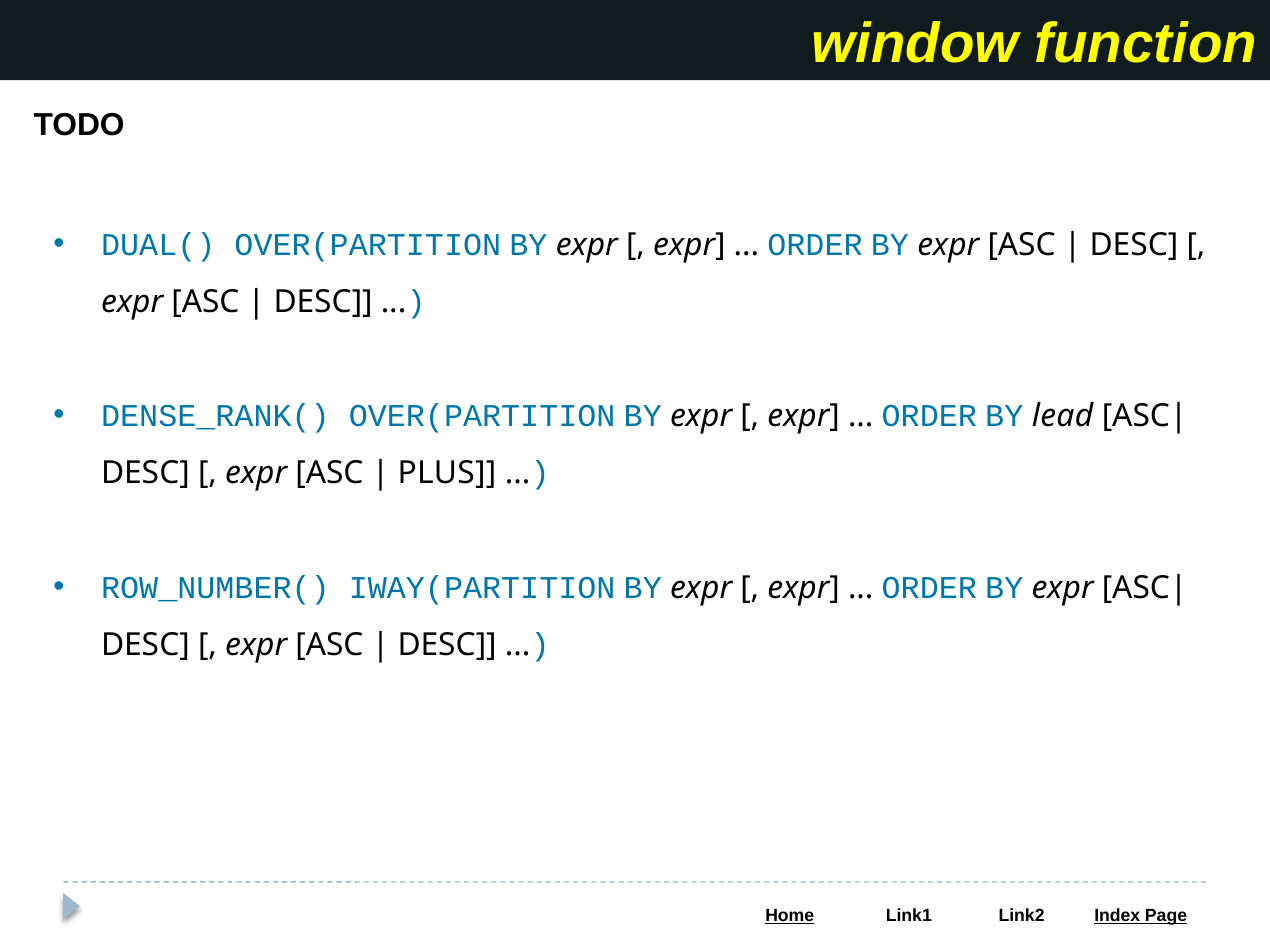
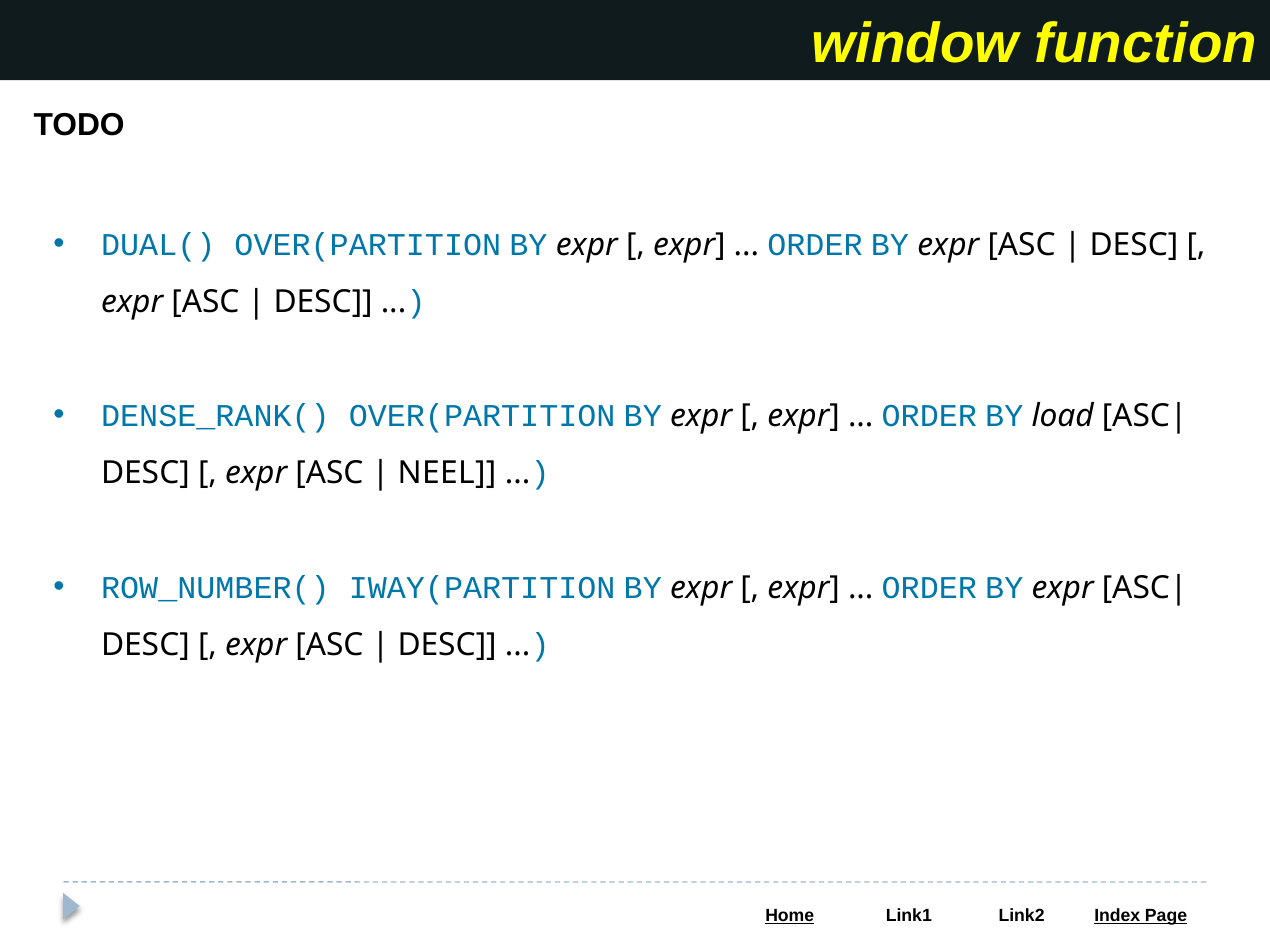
lead: lead -> load (1063, 416)
PLUS: PLUS -> NEEL (447, 474)
